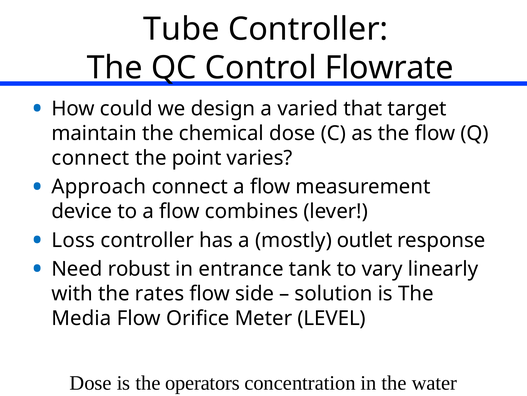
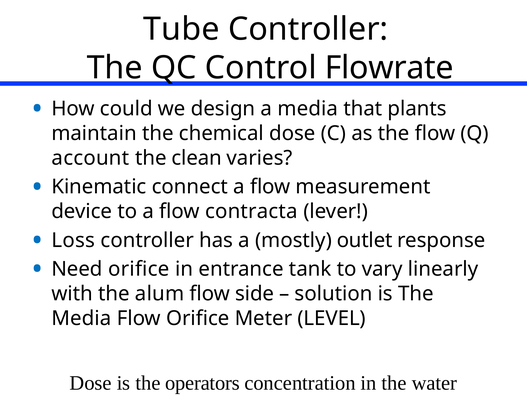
a varied: varied -> media (308, 109)
target: target -> plants (417, 109)
connect: connect -> account (90, 158)
point: point -> clean (197, 158)
Approach: Approach -> Kinematic (99, 187)
combines: combines -> contracta (251, 211)
Need robust: robust -> orifice (139, 269)
rates: rates -> alum (160, 293)
